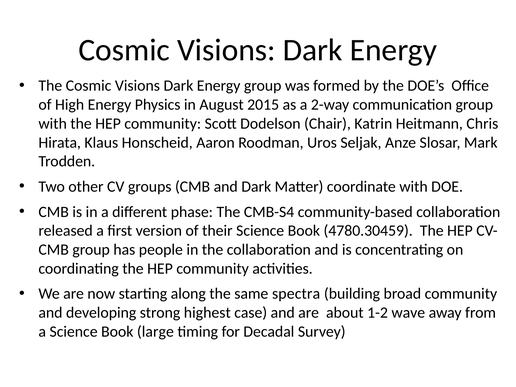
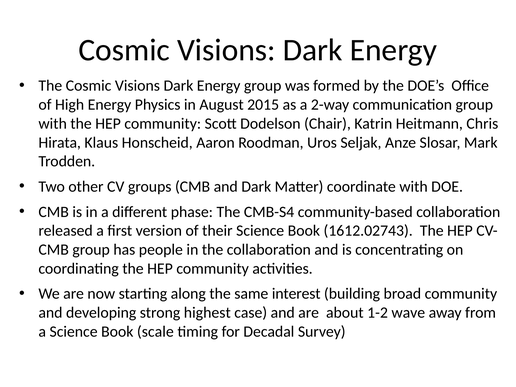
4780.30459: 4780.30459 -> 1612.02743 (368, 231)
spectra: spectra -> interest (296, 294)
large: large -> scale (155, 332)
